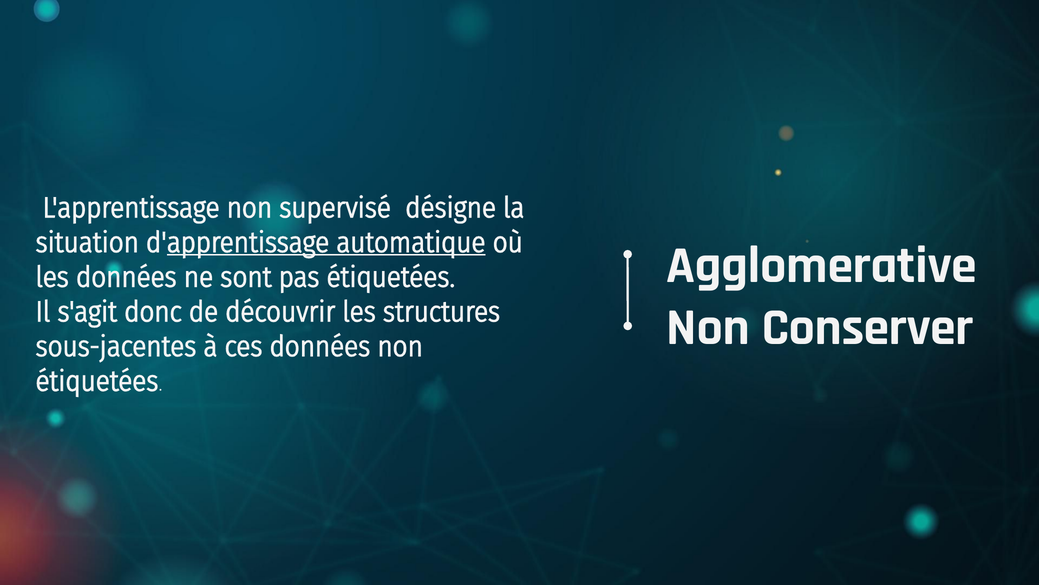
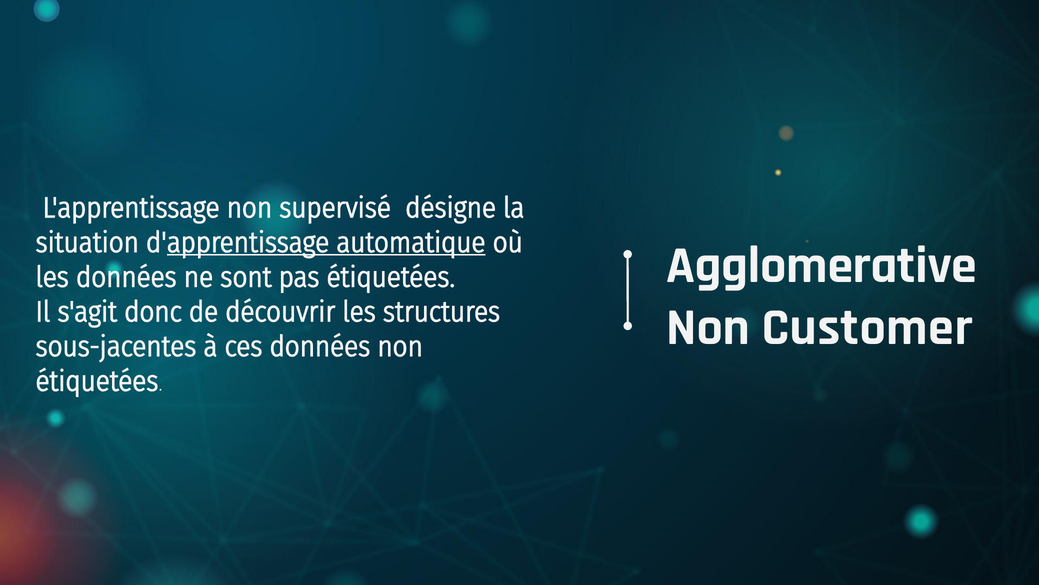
Conserver: Conserver -> Customer (867, 327)
